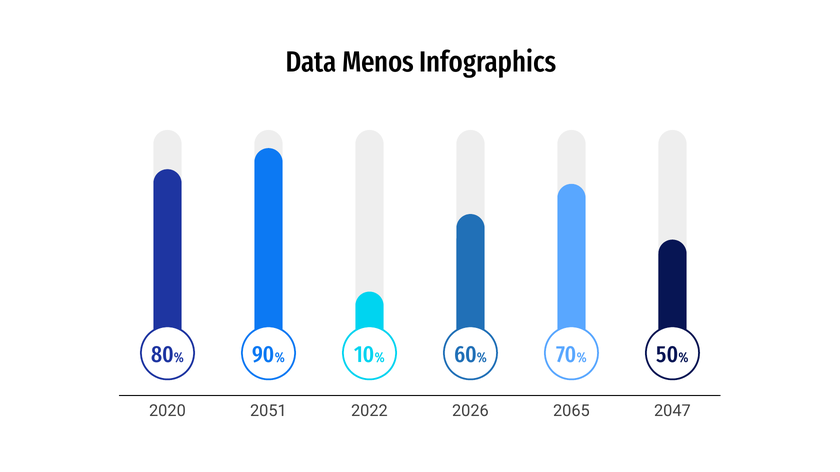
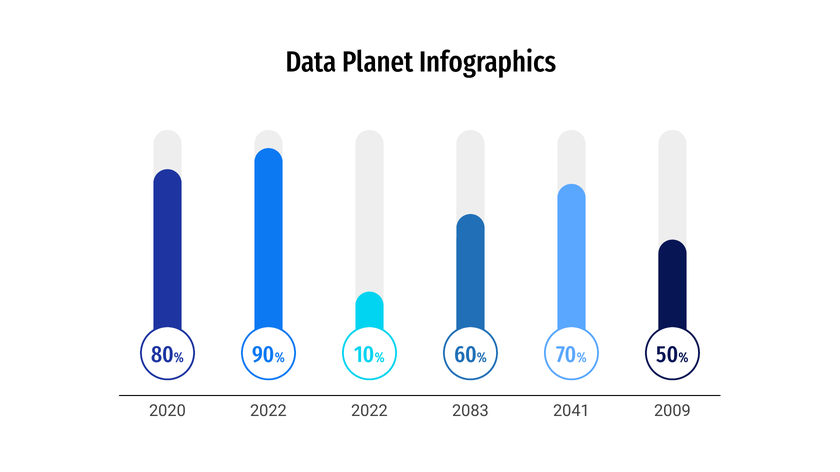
Menos: Menos -> Planet (378, 62)
2051: 2051 -> 2022 (268, 411)
2026: 2026 -> 2083 (470, 411)
2065: 2065 -> 2041 (571, 411)
2047: 2047 -> 2009 (672, 411)
